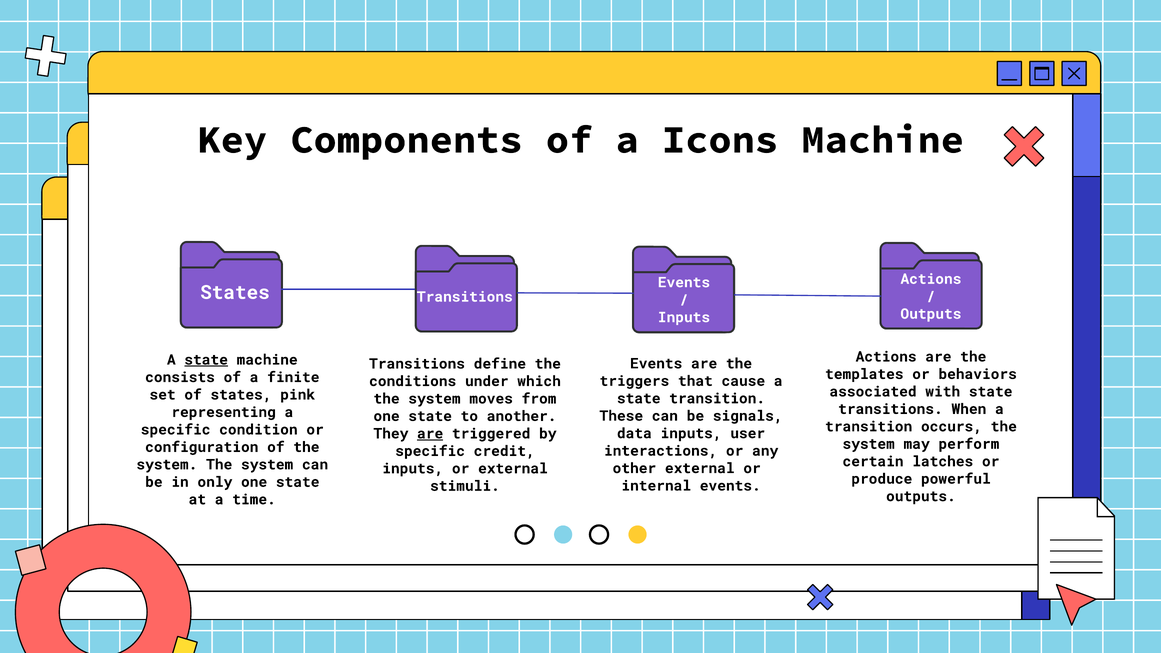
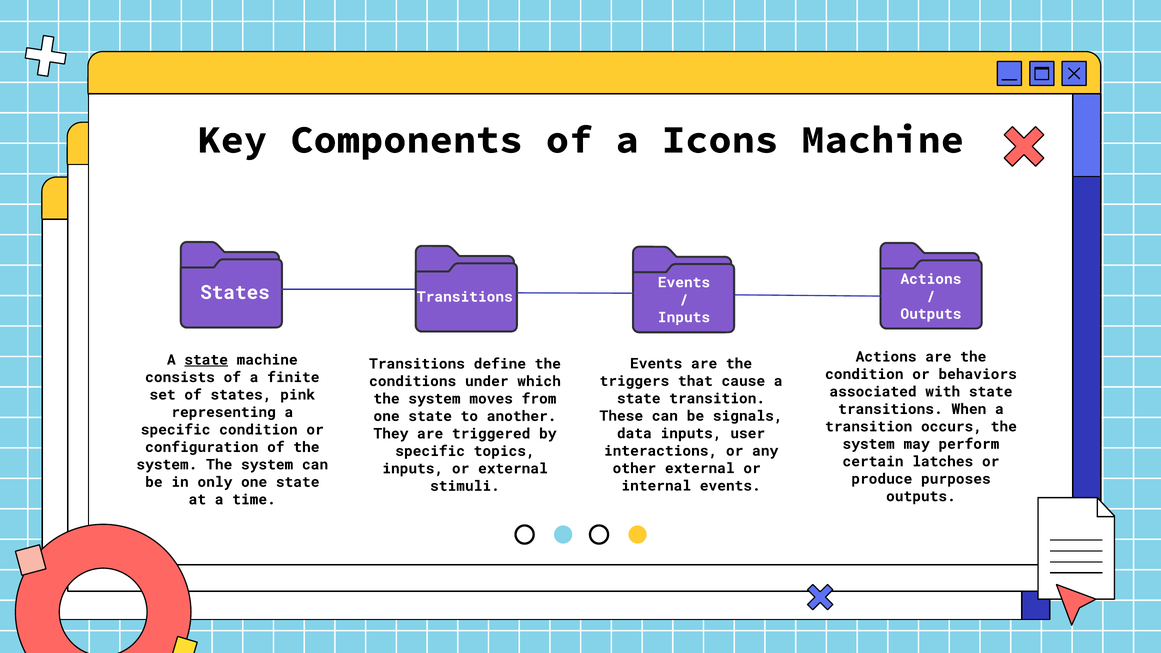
templates: templates -> condition (864, 374)
are underline: present -> none (430, 434)
credit: credit -> topics (504, 451)
powerful: powerful -> purposes (956, 479)
